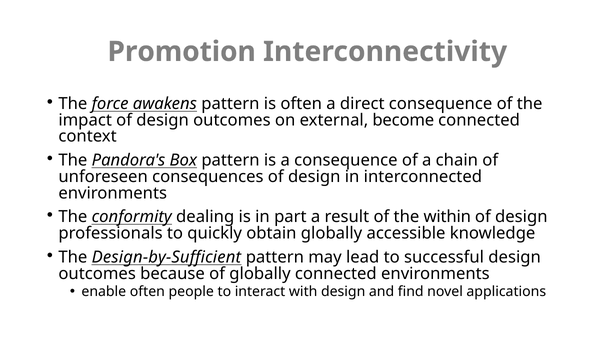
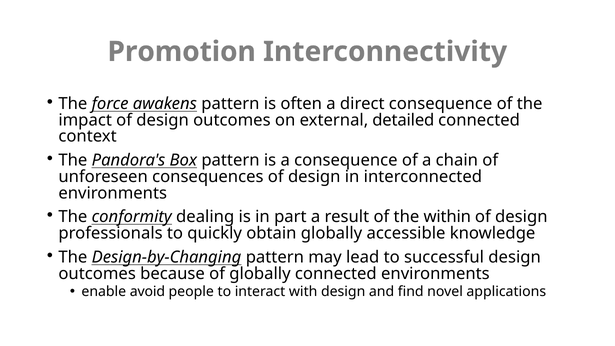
become: become -> detailed (403, 120)
Design-by-Sufficient: Design-by-Sufficient -> Design-by-Changing (167, 257)
enable often: often -> avoid (147, 292)
